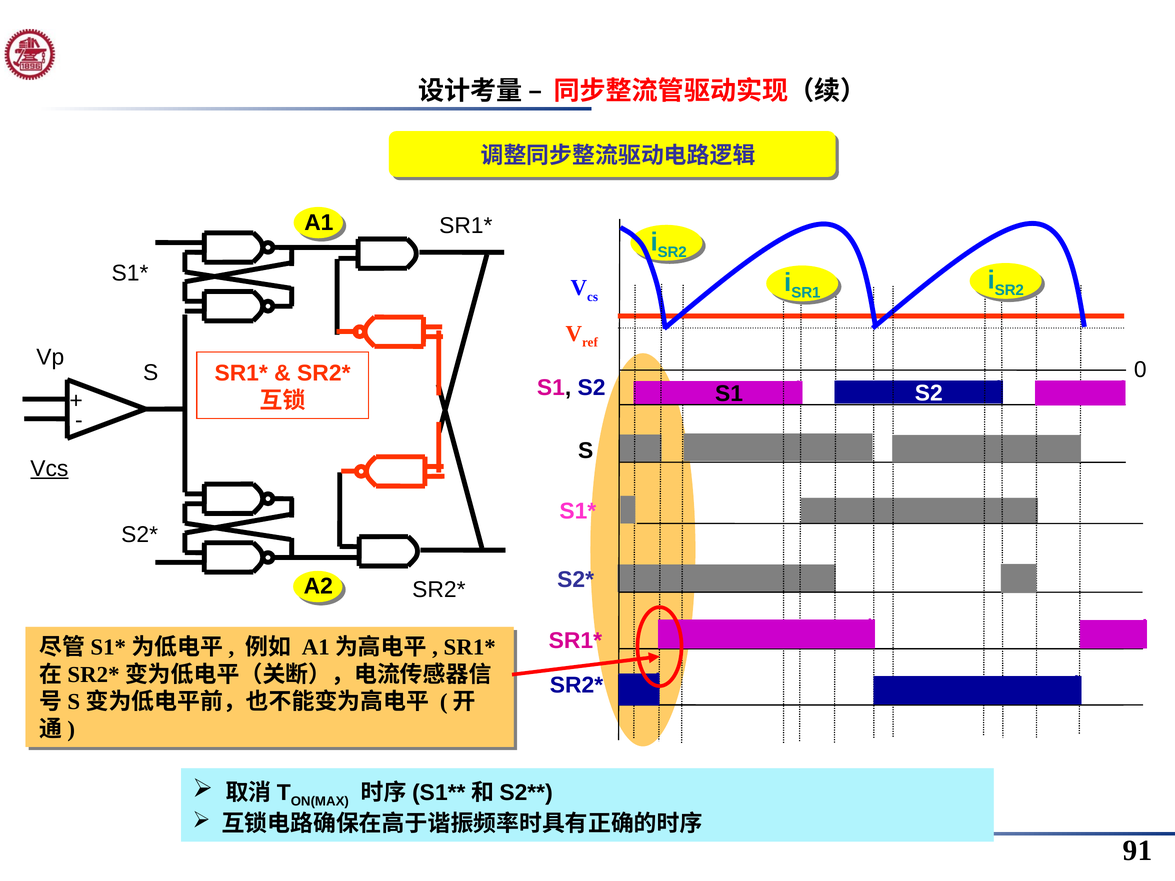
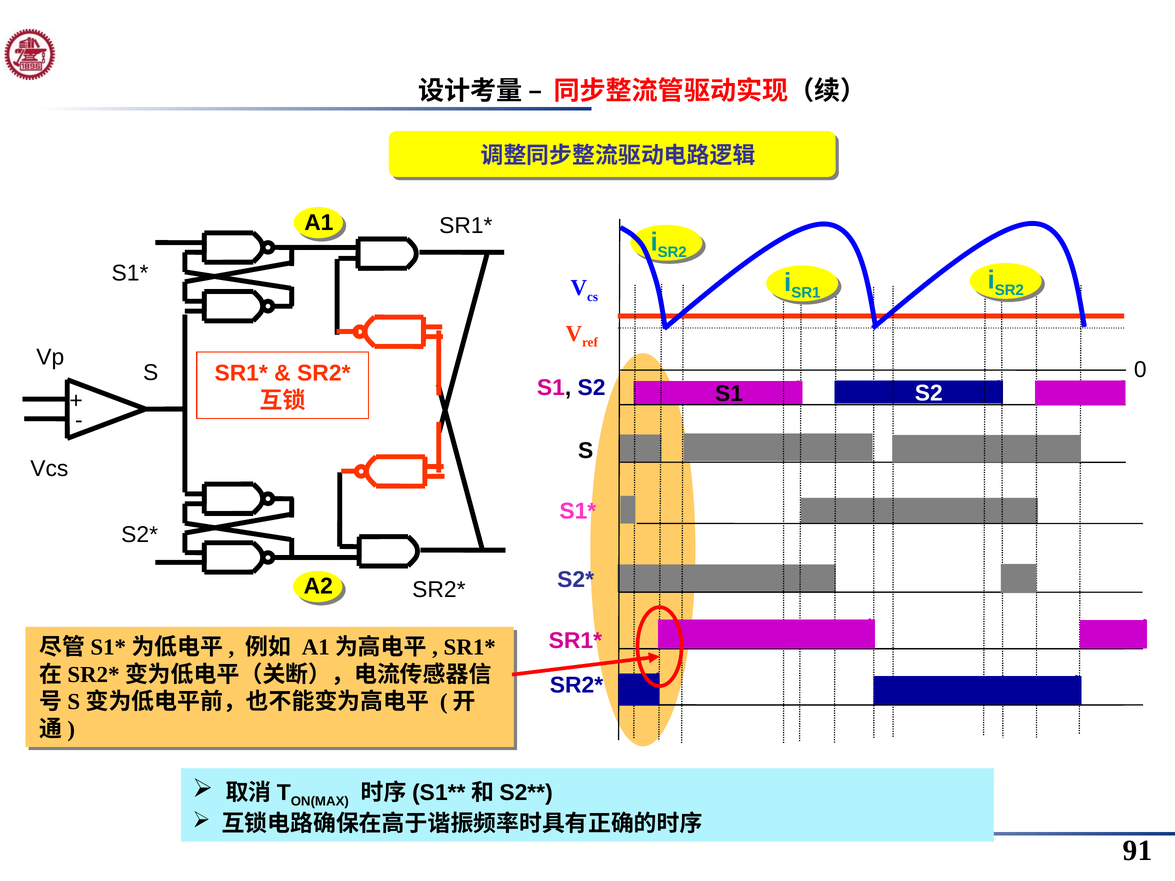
Vcs underline: present -> none (49, 469)
